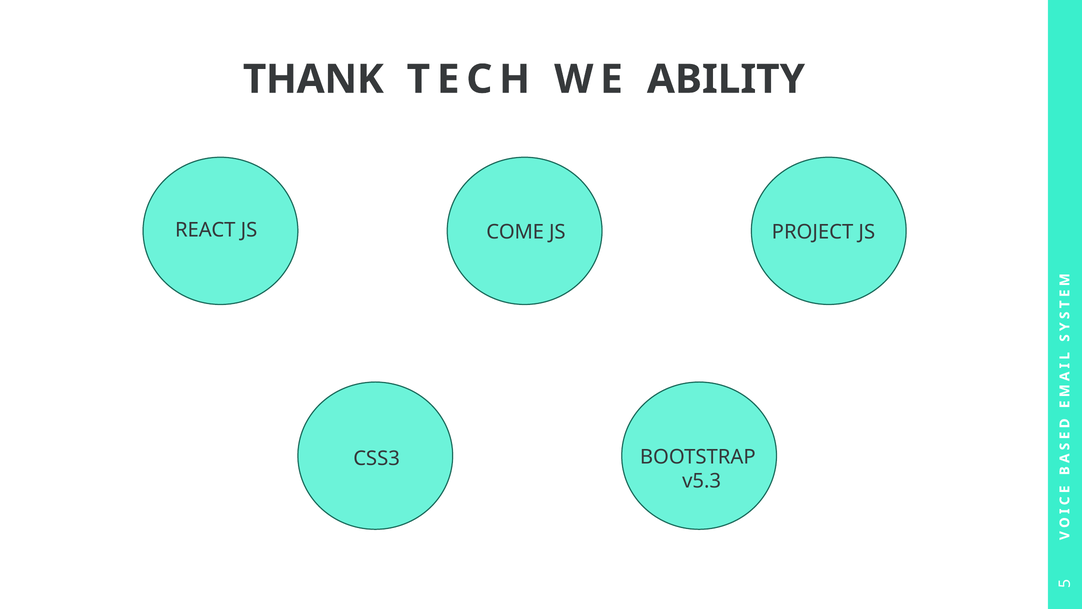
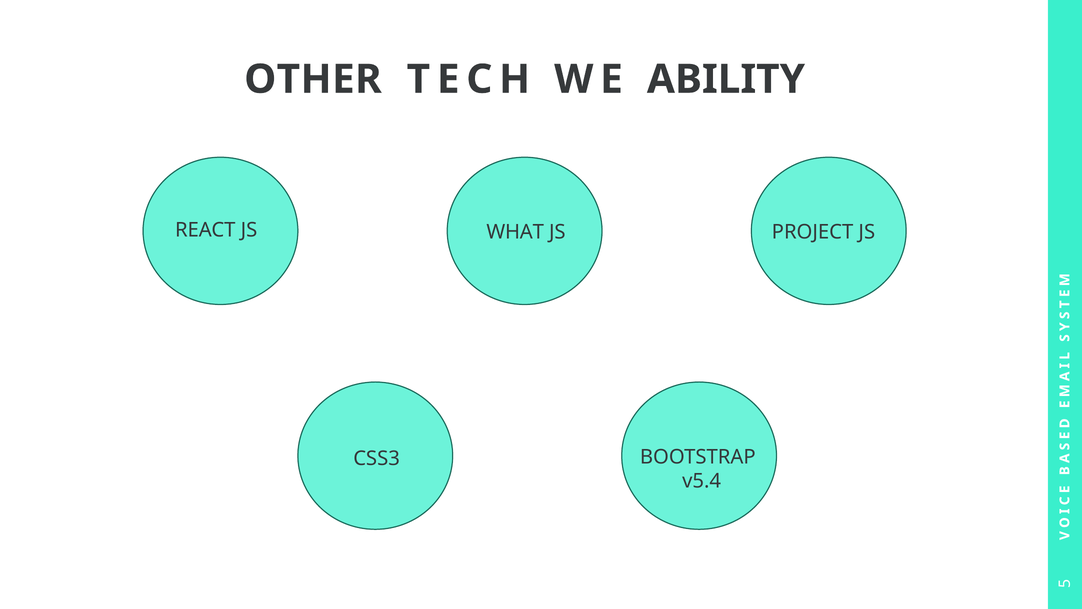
THANK: THANK -> OTHER (313, 79)
COME: COME -> WHAT (515, 232)
v5.3: v5.3 -> v5.4 (702, 481)
